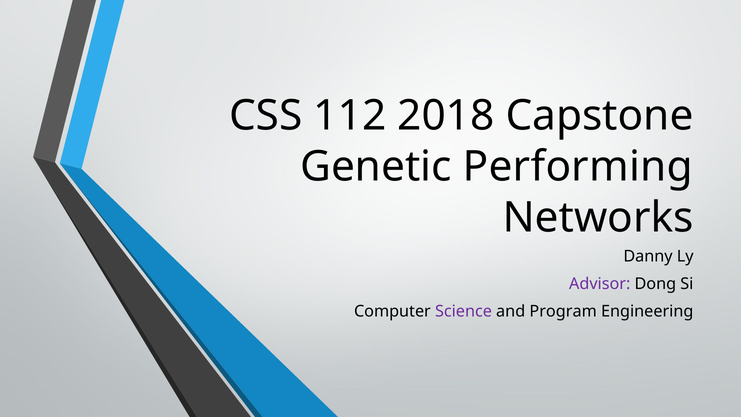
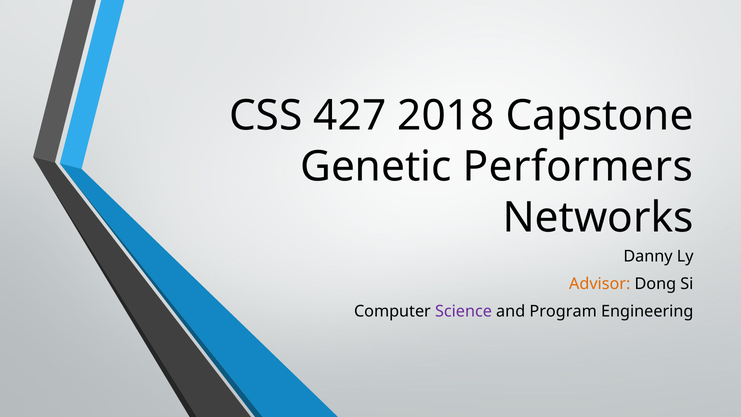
112: 112 -> 427 (350, 116)
Performing: Performing -> Performers (578, 167)
Advisor colour: purple -> orange (600, 284)
